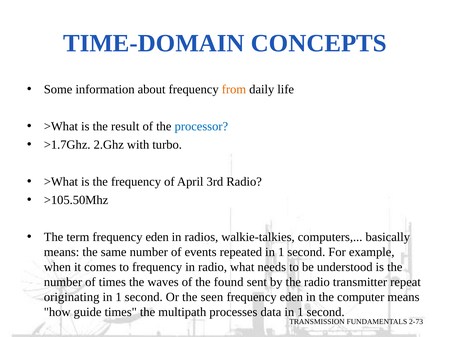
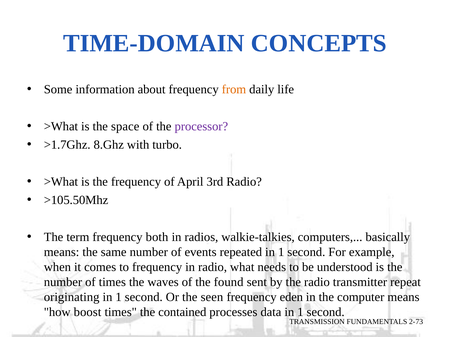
result: result -> space (125, 126)
processor colour: blue -> purple (201, 126)
2.Ghz: 2.Ghz -> 8.Ghz (109, 145)
term frequency eden: eden -> both (157, 237)
guide: guide -> boost (88, 313)
multipath: multipath -> contained (182, 313)
